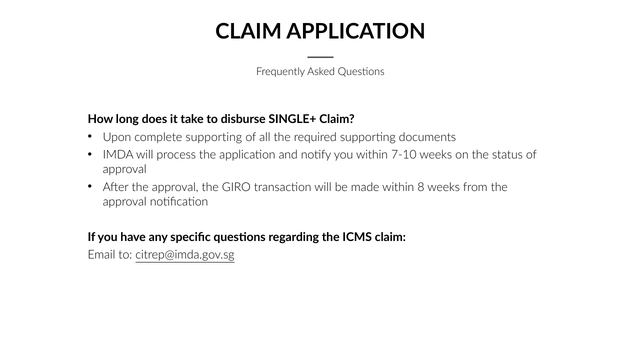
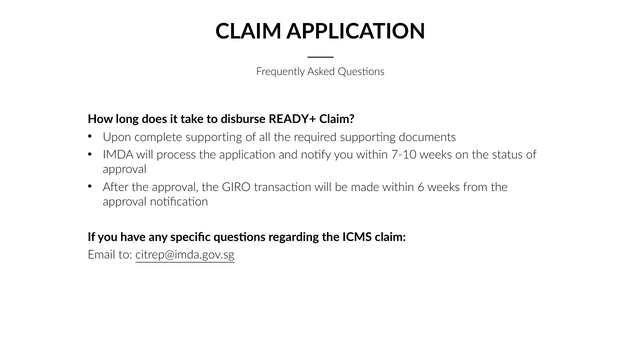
SINGLE+: SINGLE+ -> READY+ (292, 119)
8: 8 -> 6 (421, 187)
